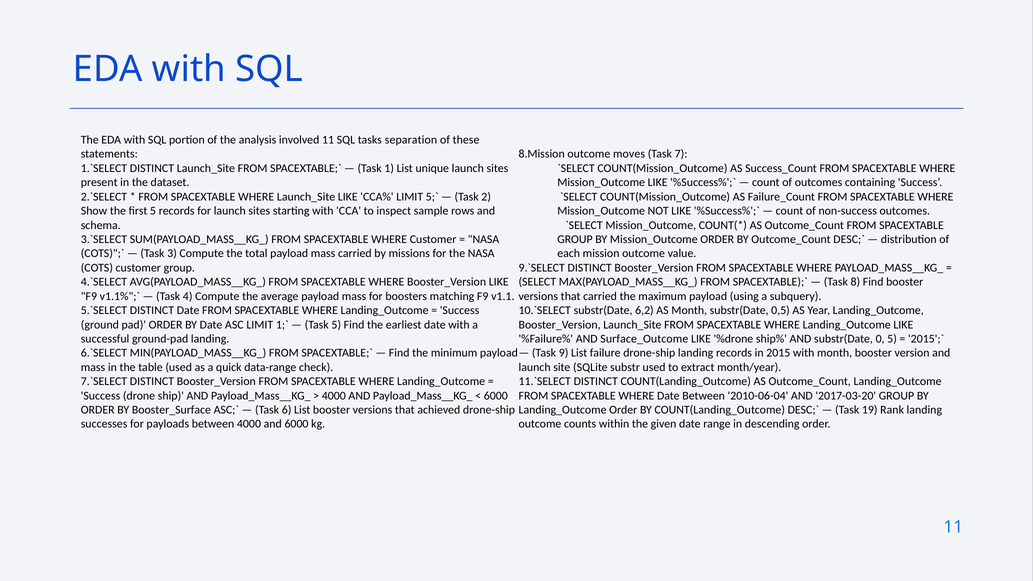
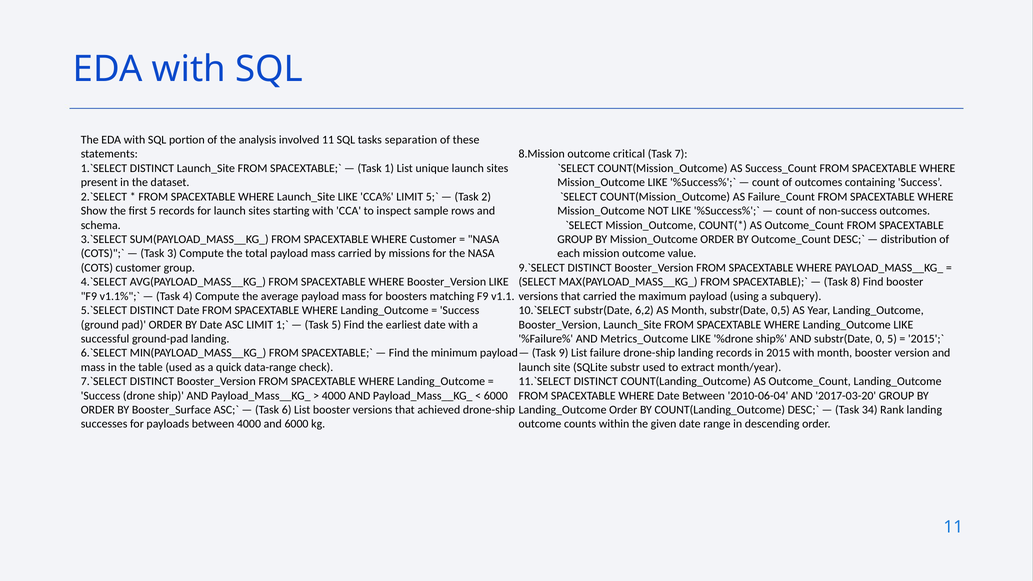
moves: moves -> critical (629, 154)
Surface_Outcome: Surface_Outcome -> Metrics_Outcome (644, 339)
19: 19 -> 34 (870, 410)
